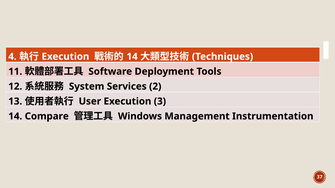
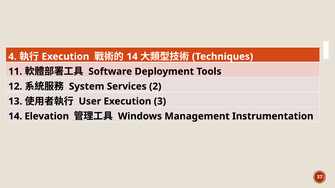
Compare: Compare -> Elevation (47, 116)
